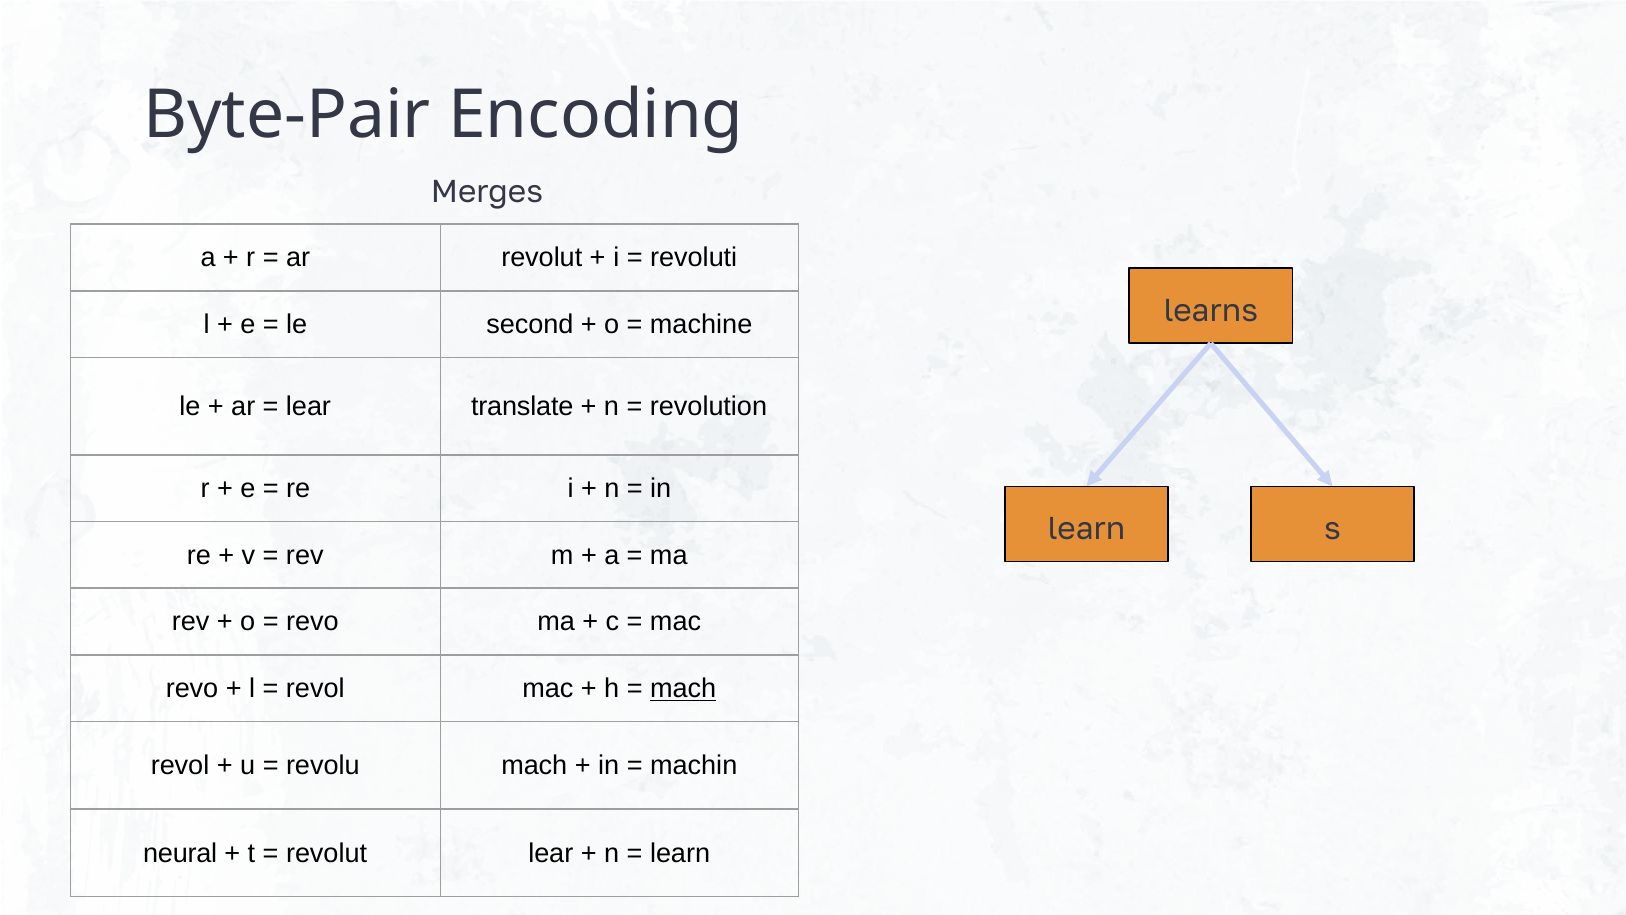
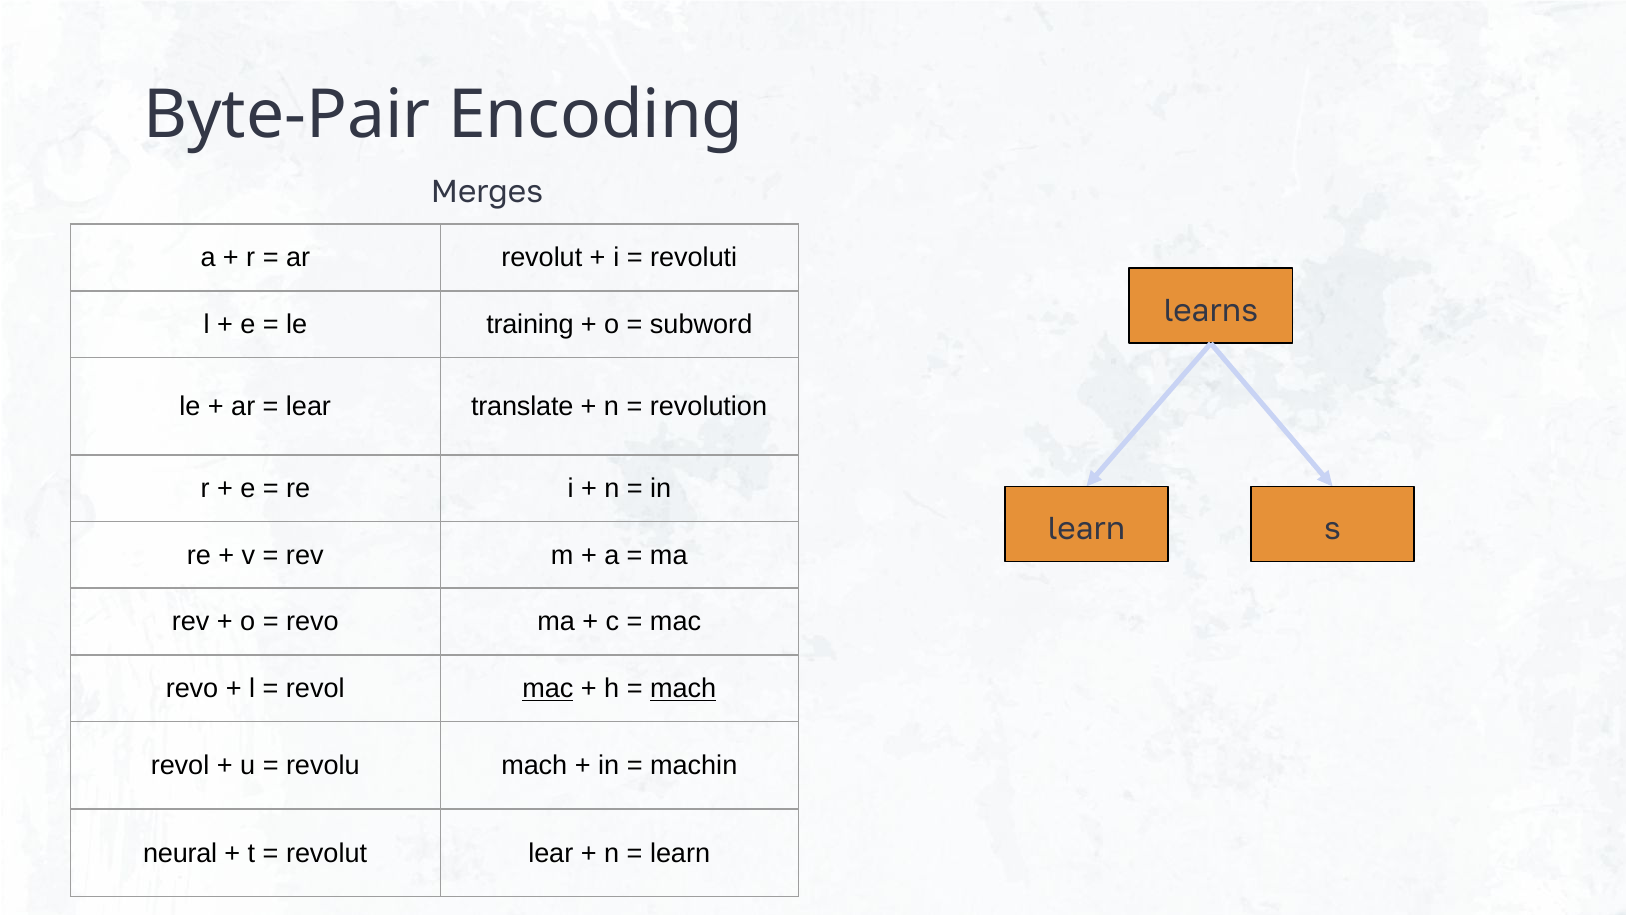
second: second -> training (530, 325)
machine: machine -> subword (701, 325)
mac underline: none -> present (548, 688)
